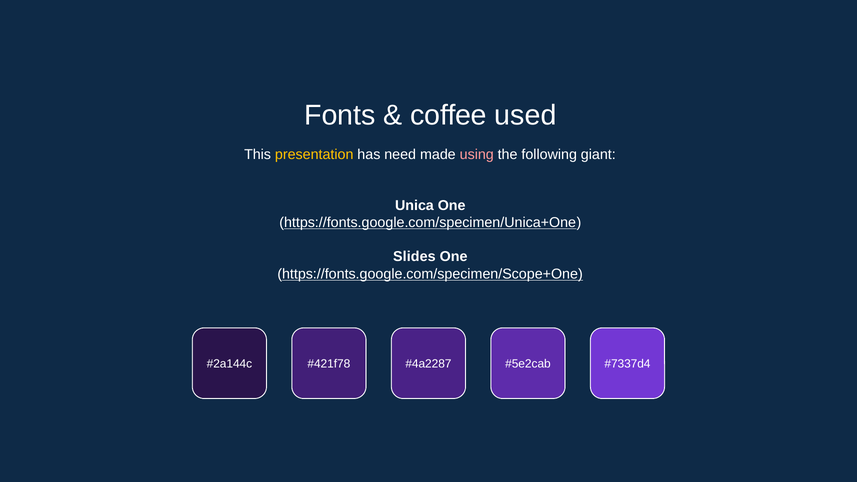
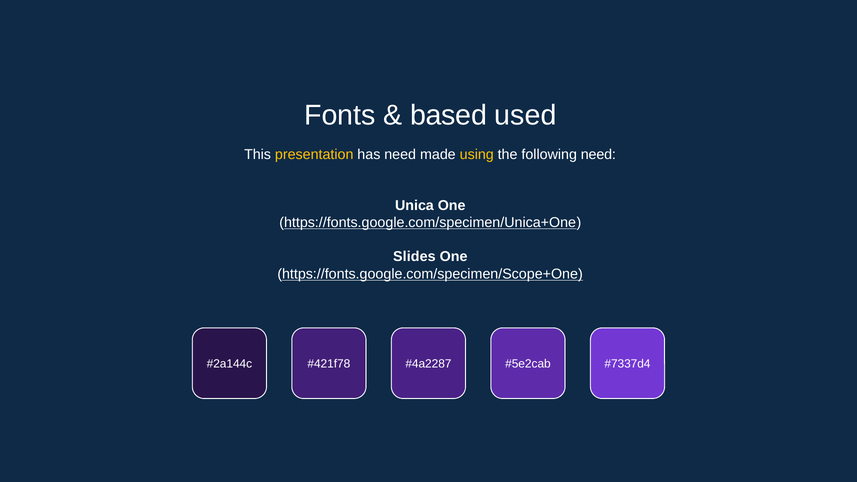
coffee: coffee -> based (449, 115)
using colour: pink -> yellow (477, 155)
following giant: giant -> need (598, 155)
